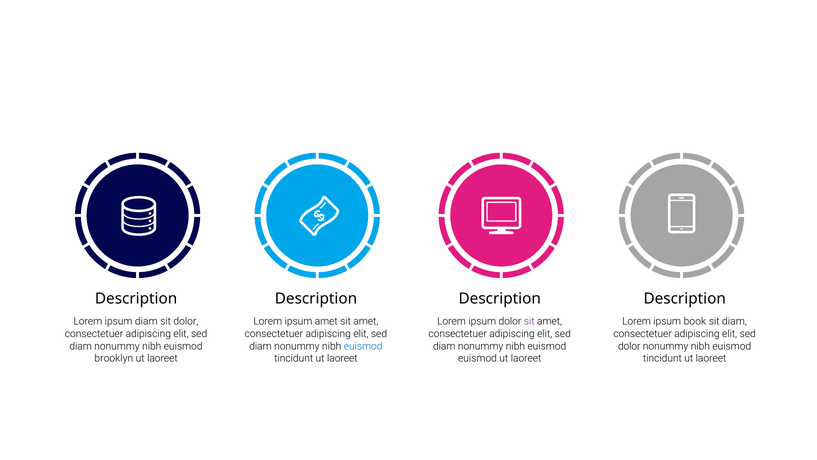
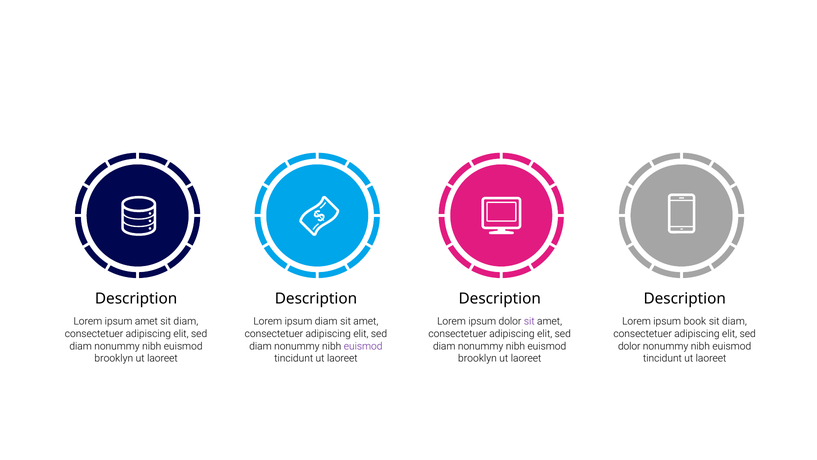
ipsum diam: diam -> amet (146, 321)
dolor: dolor -> diam (186, 321)
ipsum amet: amet -> diam (326, 321)
euismod colour: blue -> purple (363, 346)
euismod: euismod -> brooklyn (477, 358)
